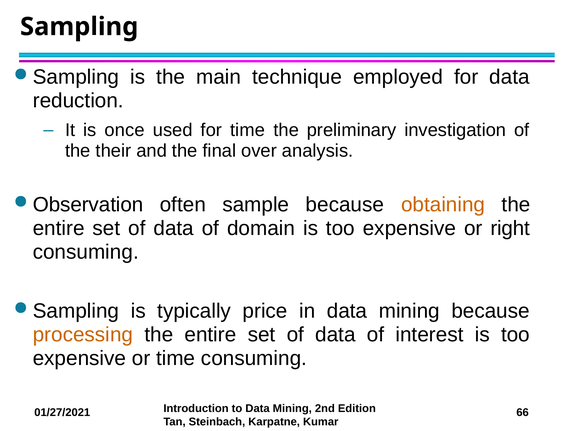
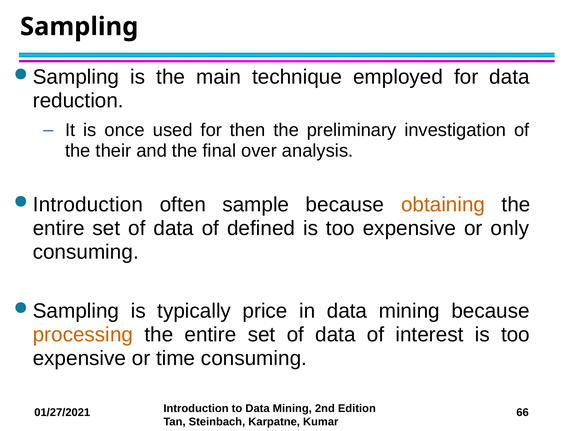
for time: time -> then (248, 130)
Observation: Observation -> Introduction (88, 204)
domain: domain -> defined (261, 228)
right: right -> only (510, 228)
